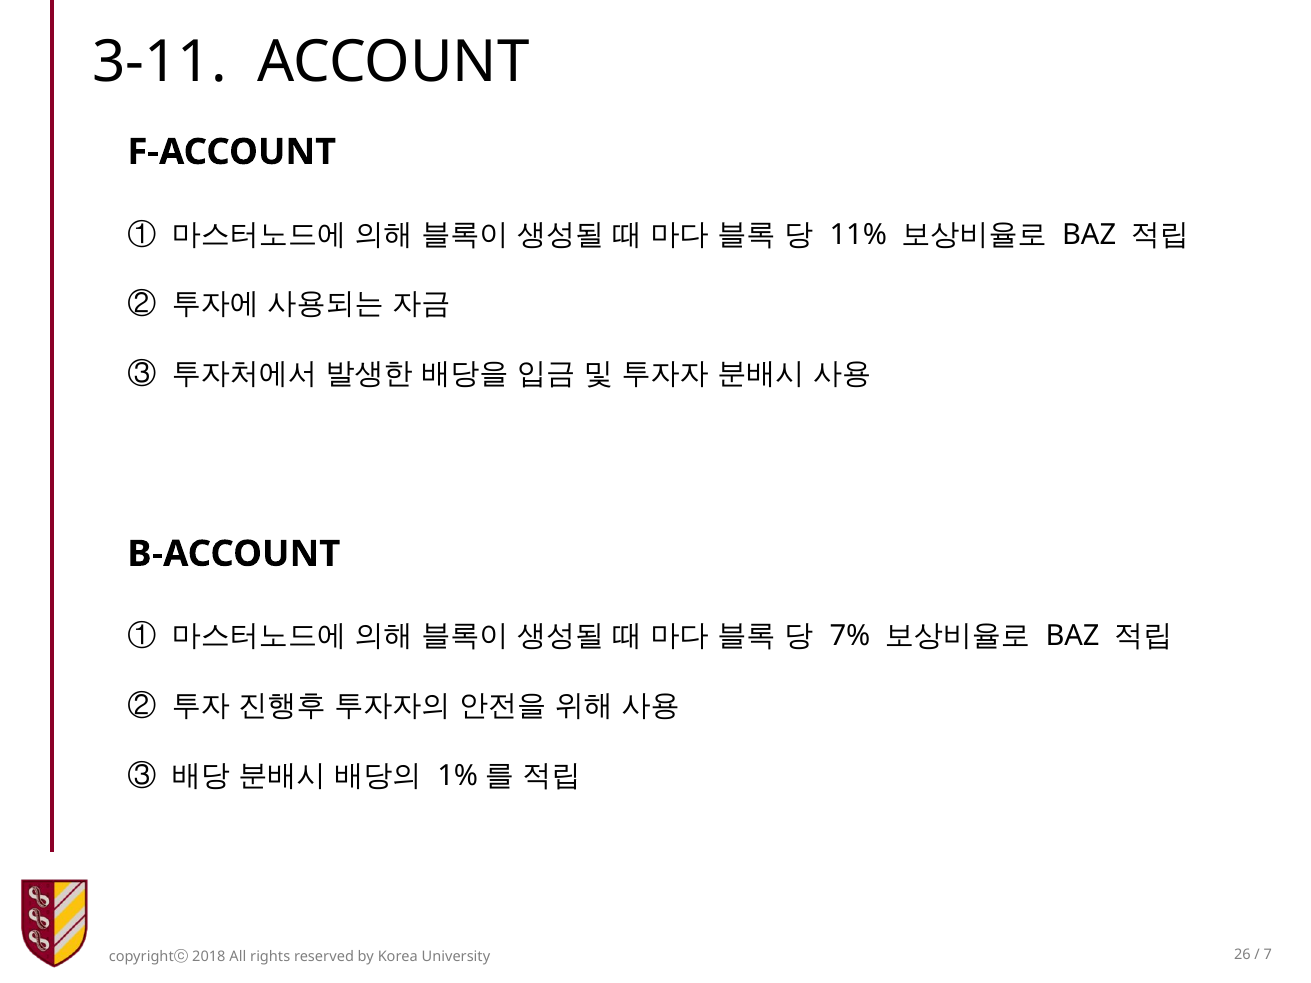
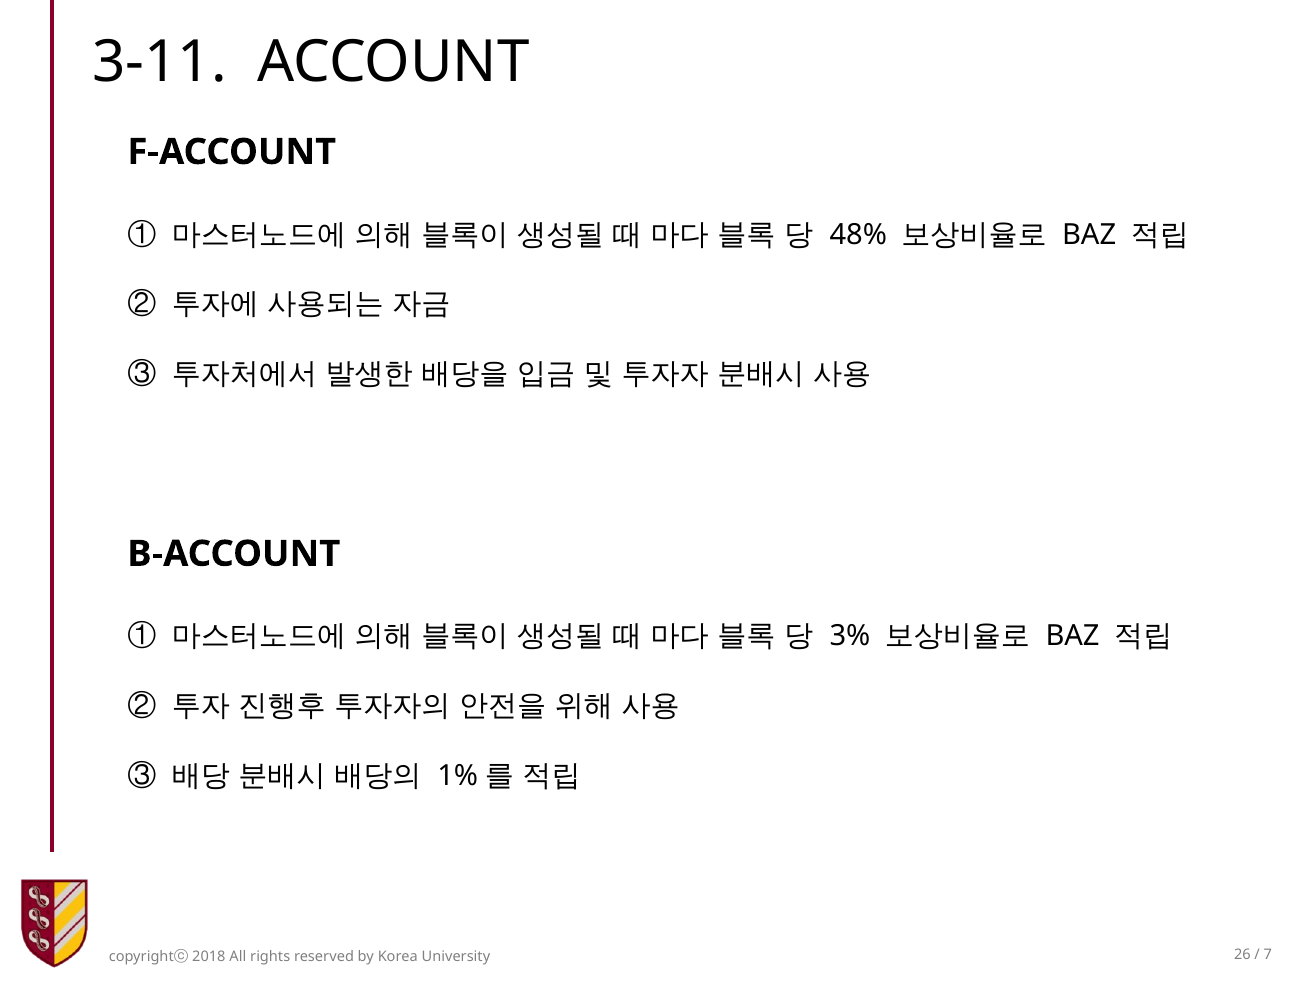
11%: 11% -> 48% (858, 235)
7%: 7% -> 3% (850, 636)
